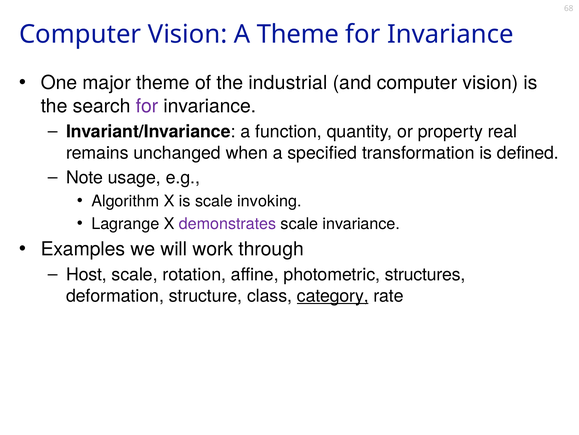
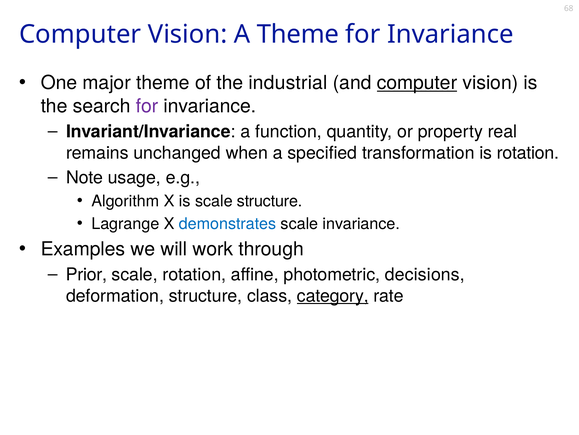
computer underline: none -> present (417, 83)
is defined: defined -> rotation (528, 153)
scale invoking: invoking -> structure (270, 201)
demonstrates colour: purple -> blue (228, 223)
Host: Host -> Prior (86, 274)
structures: structures -> decisions (425, 274)
